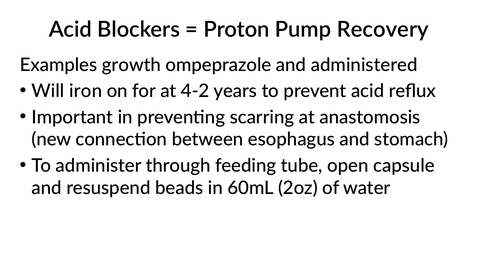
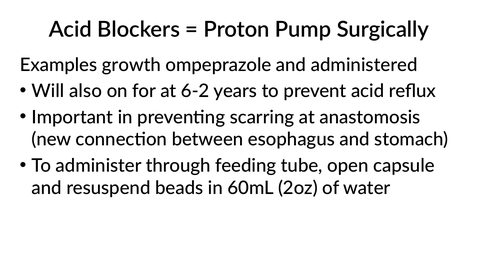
Recovery: Recovery -> Surgically (383, 30)
iron: iron -> also (86, 91)
4-2: 4-2 -> 6-2 (195, 91)
